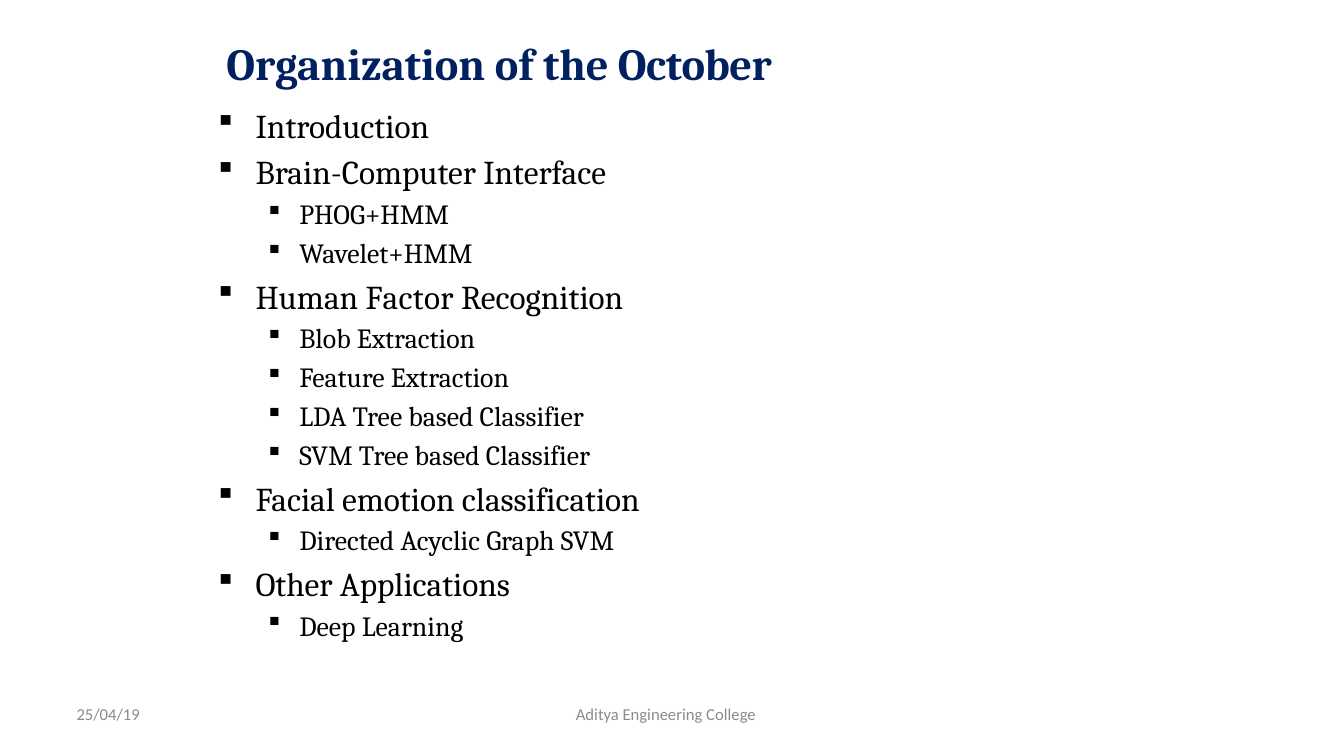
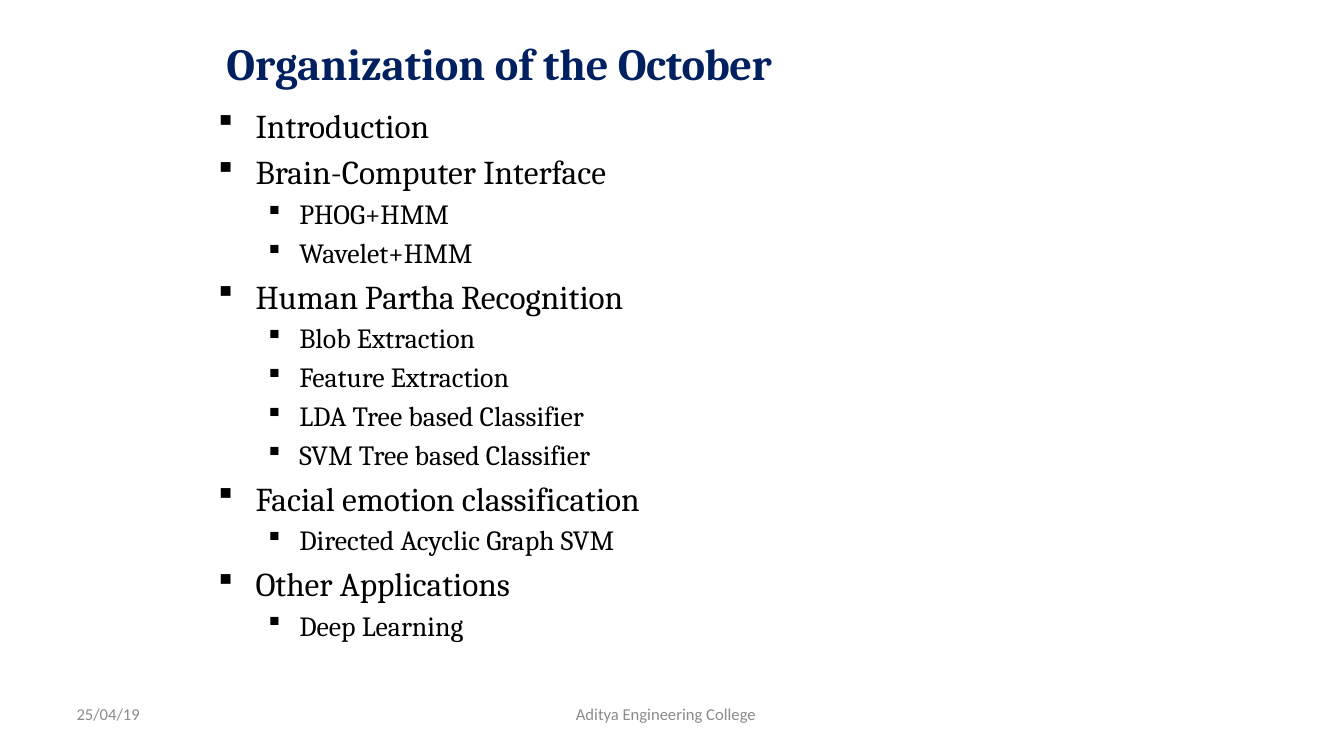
Factor: Factor -> Partha (410, 298)
